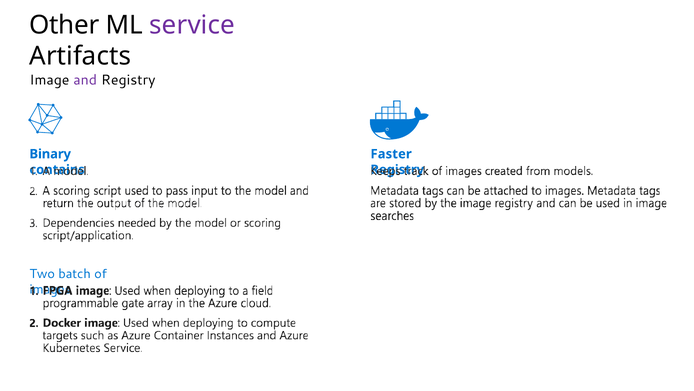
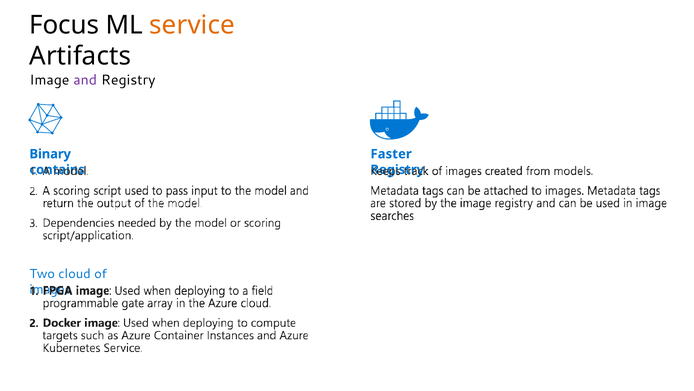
Other: Other -> Focus (64, 25)
service colour: purple -> orange (192, 25)
batch: batch -> cloud (75, 273)
